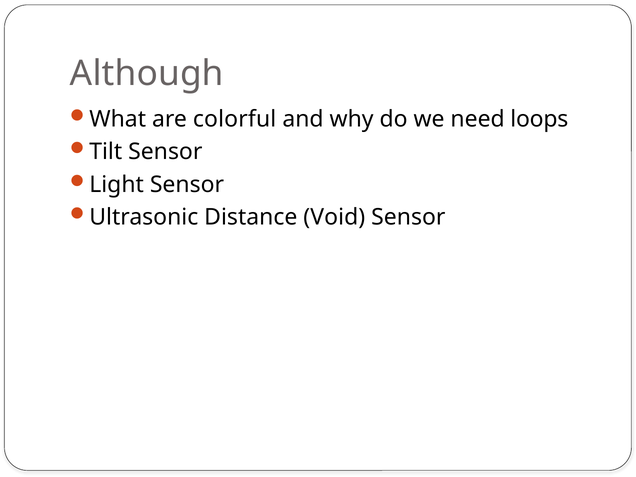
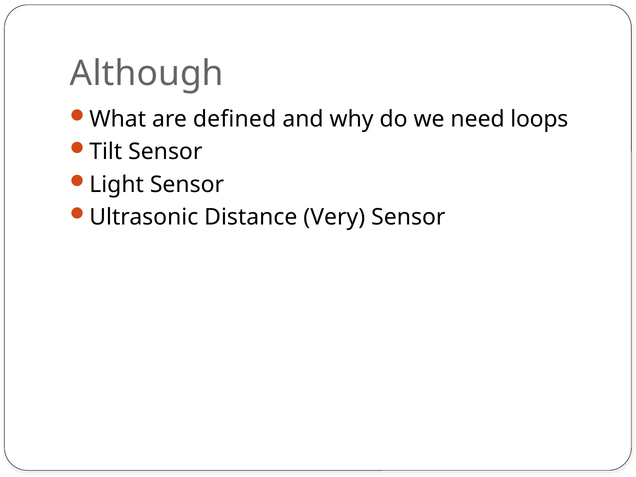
colorful: colorful -> defined (235, 119)
Void: Void -> Very (334, 217)
